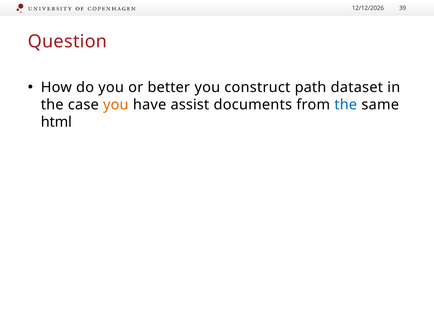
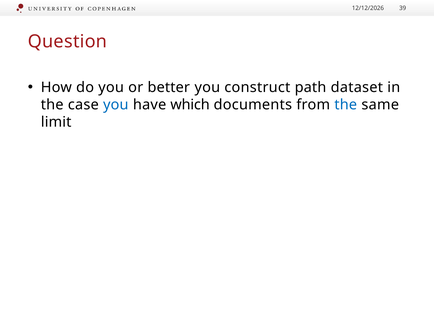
you colour: orange -> blue (116, 105)
assist: assist -> which (190, 105)
html: html -> limit (56, 122)
